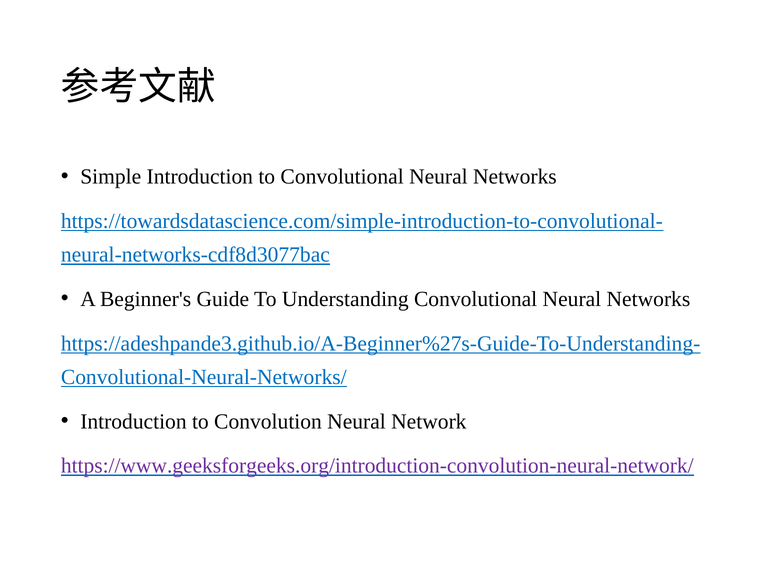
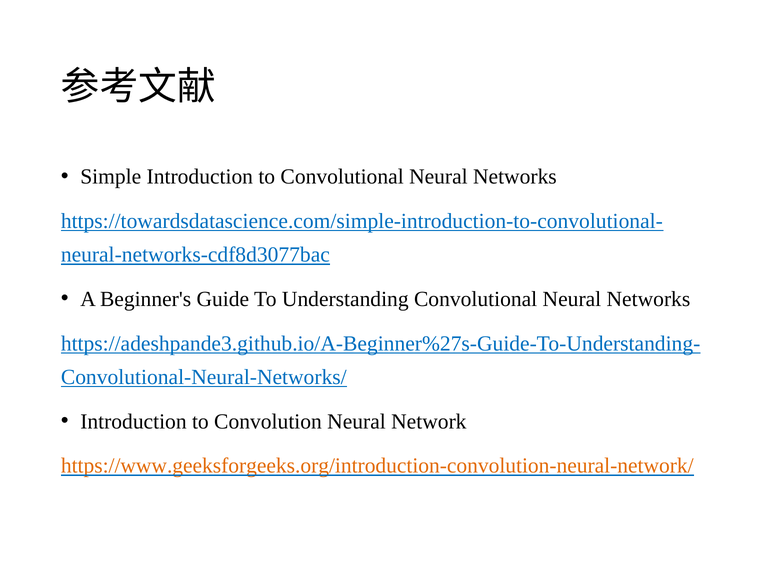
https://www.geeksforgeeks.org/introduction-convolution-neural-network/ colour: purple -> orange (377, 465)
